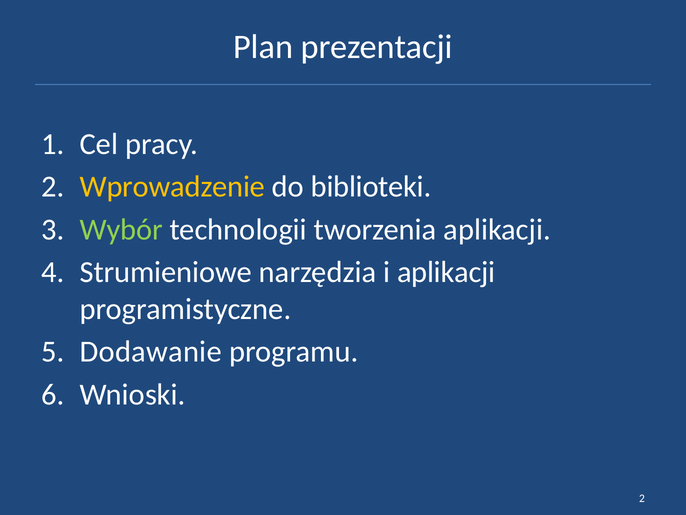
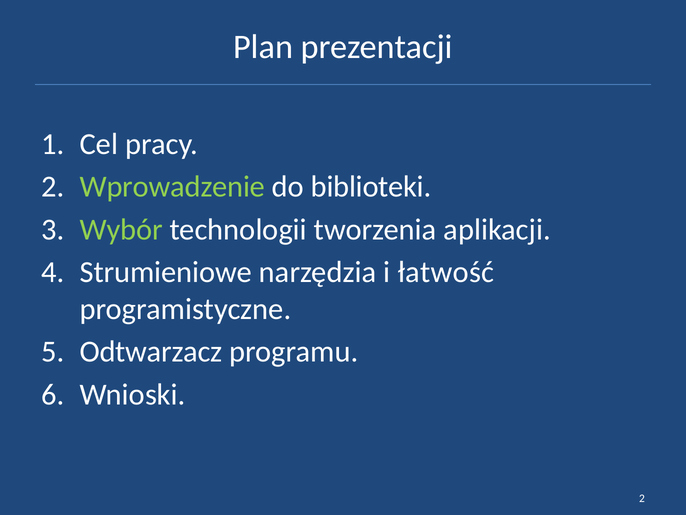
Wprowadzenie colour: yellow -> light green (172, 187)
i aplikacji: aplikacji -> łatwość (446, 272)
Dodawanie: Dodawanie -> Odtwarzacz (151, 351)
